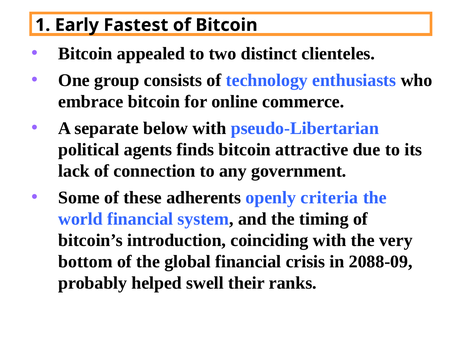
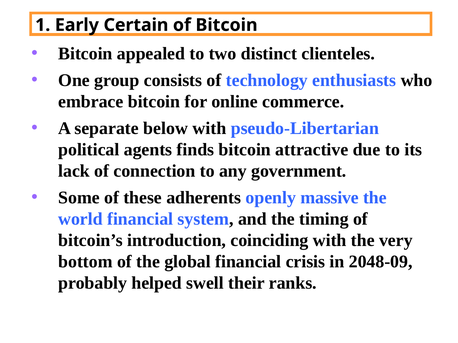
Fastest: Fastest -> Certain (136, 25)
criteria: criteria -> massive (330, 198)
2088-09: 2088-09 -> 2048-09 (381, 262)
